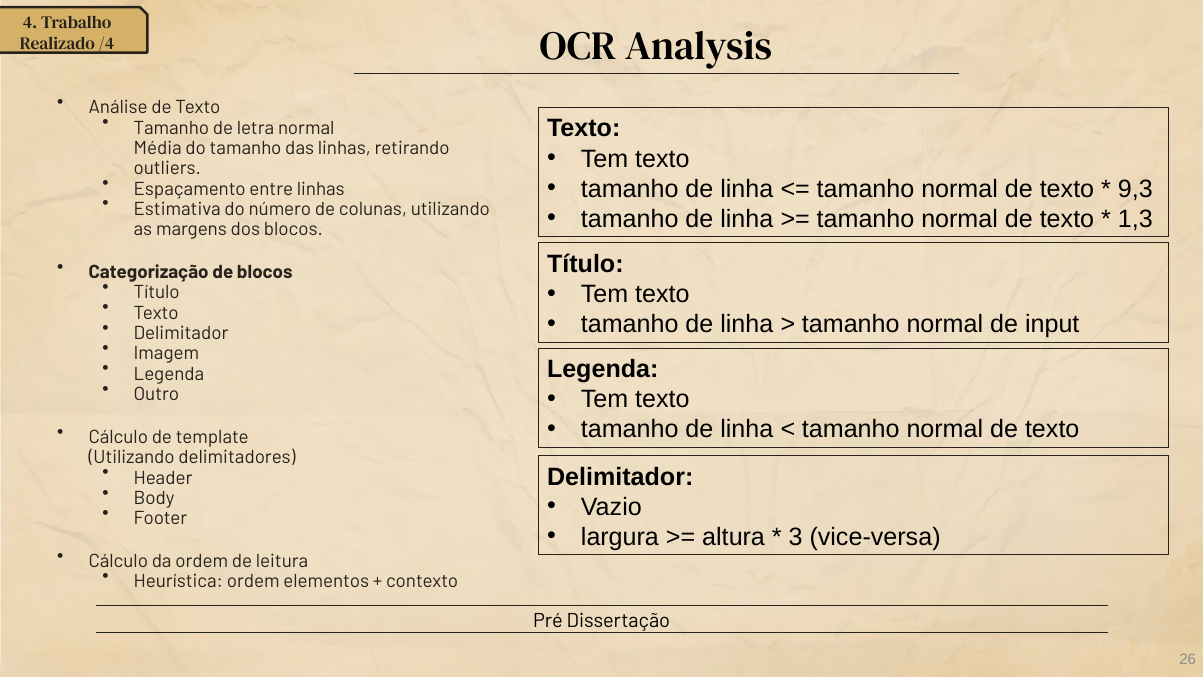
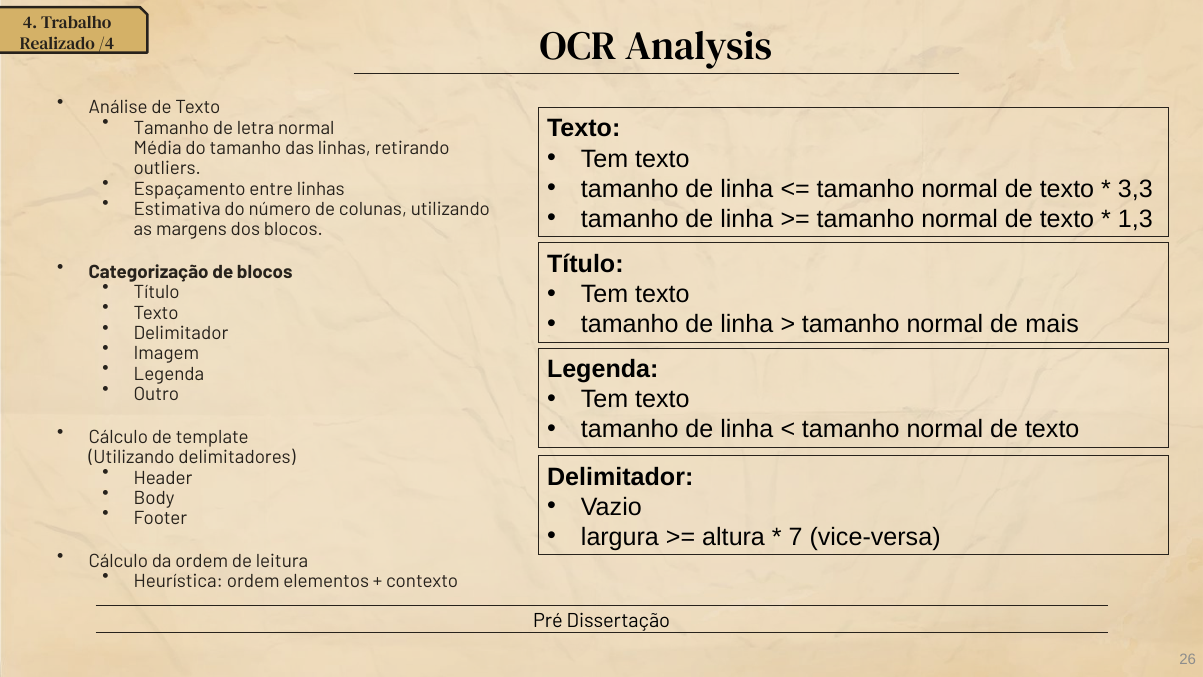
9,3: 9,3 -> 3,3 (1135, 189)
input: input -> mais (1052, 324)
3: 3 -> 7 (796, 537)
